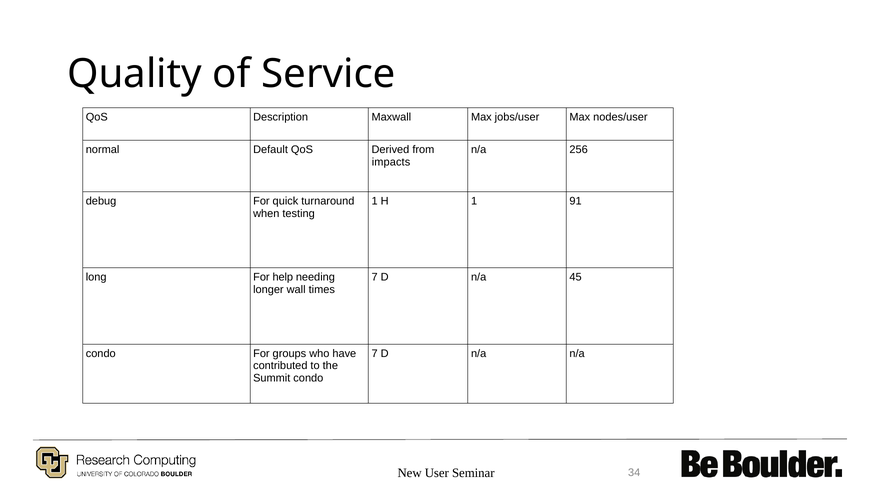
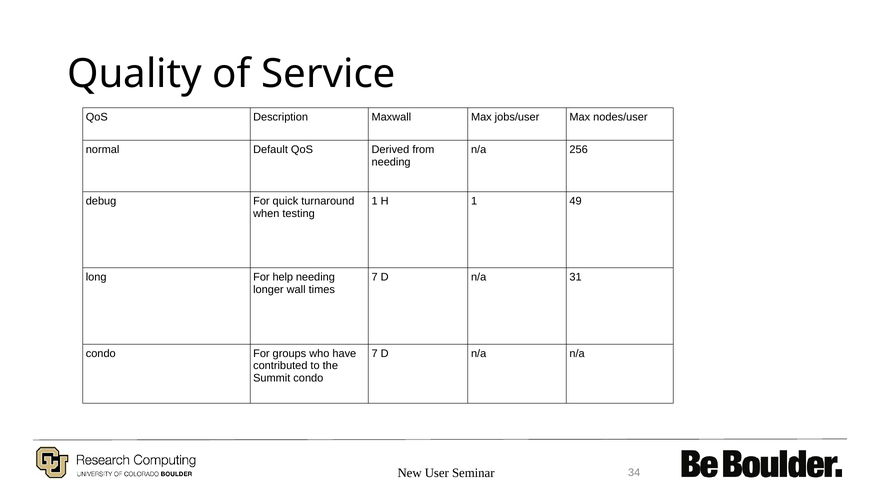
impacts: impacts -> needing (391, 162)
91: 91 -> 49 (576, 201)
45: 45 -> 31 (576, 277)
